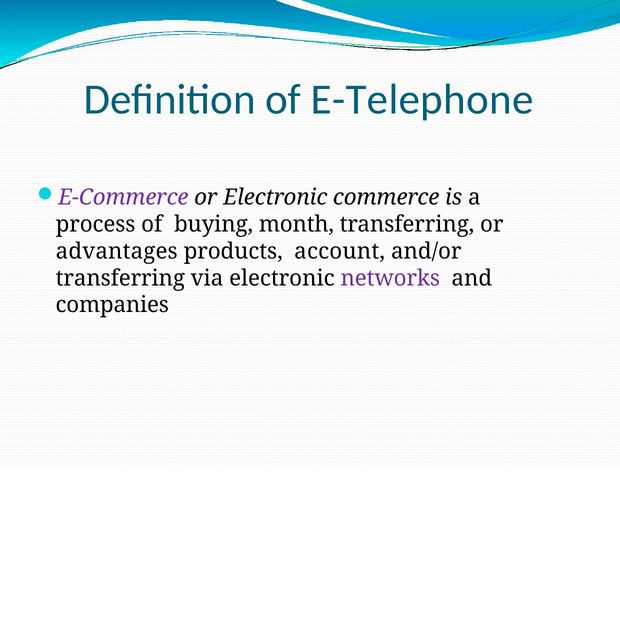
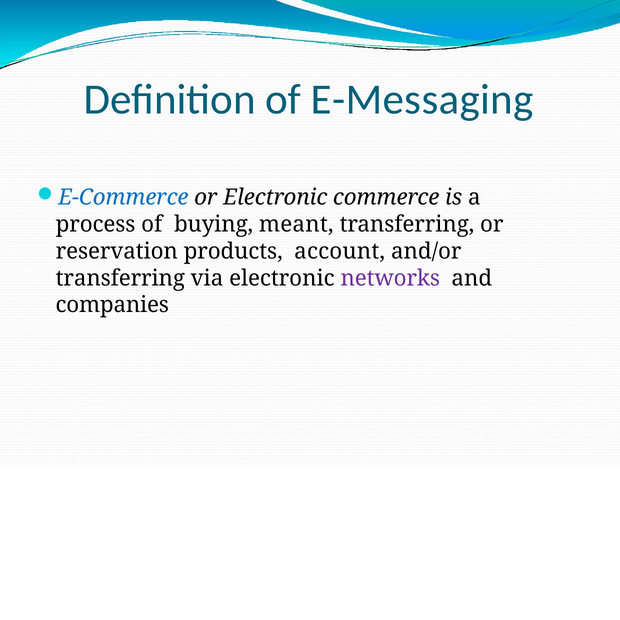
E-Telephone: E-Telephone -> E-Messaging (422, 100)
E-Commerce colour: purple -> blue (123, 198)
month: month -> meant (296, 224)
advantages: advantages -> reservation (117, 251)
